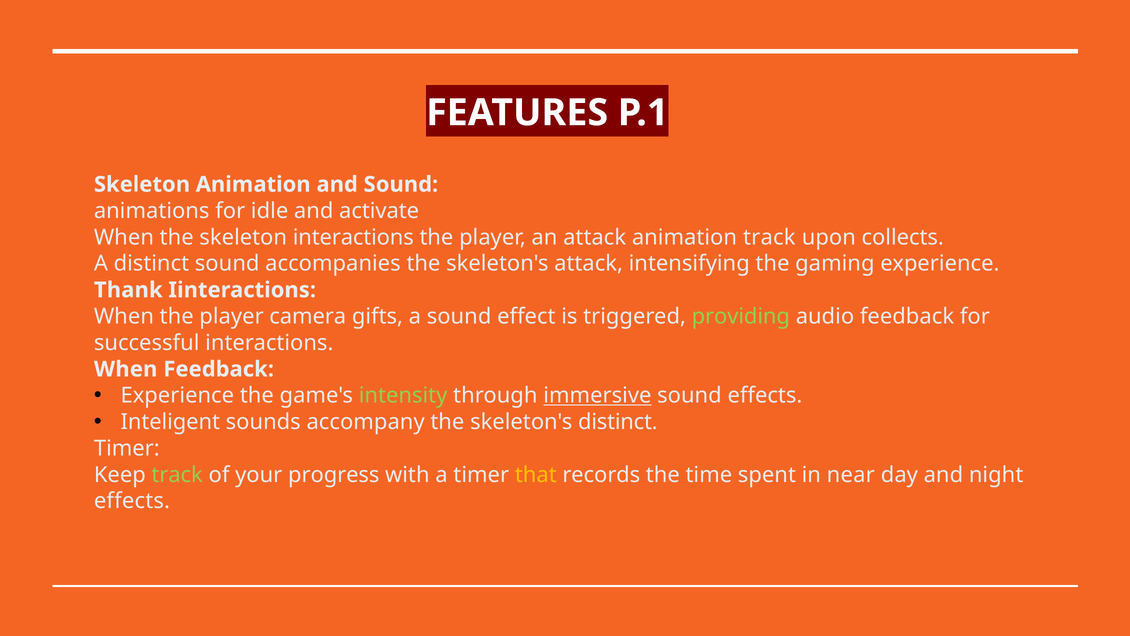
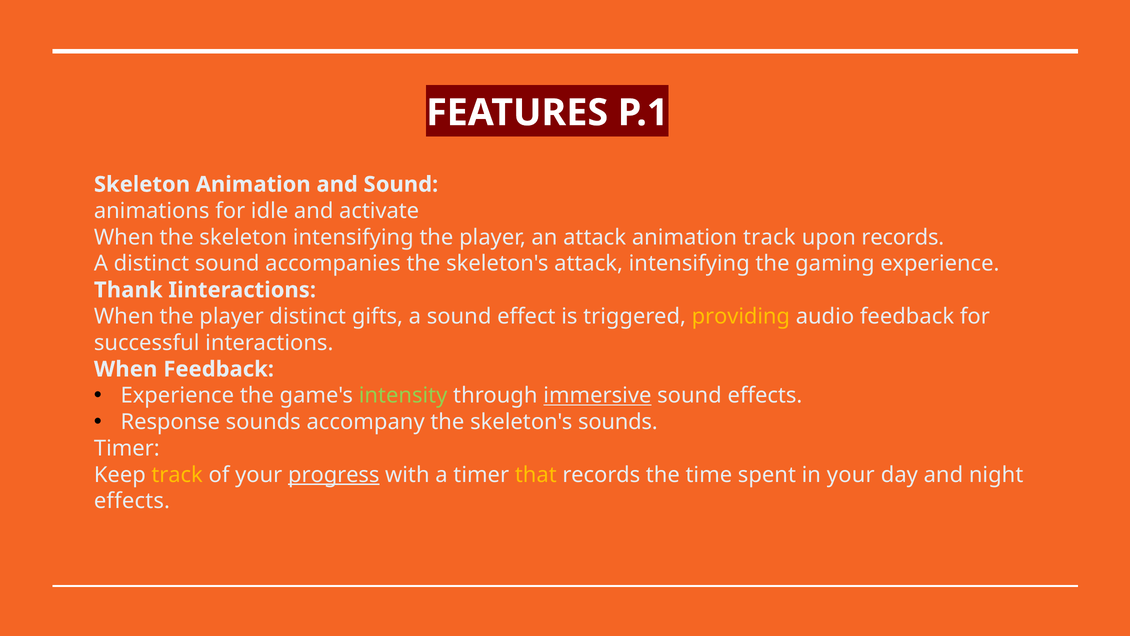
skeleton interactions: interactions -> intensifying (353, 237)
upon collects: collects -> records (903, 237)
player camera: camera -> distinct (308, 316)
providing colour: light green -> yellow (741, 316)
Inteligent: Inteligent -> Response (170, 422)
skeleton's distinct: distinct -> sounds (618, 422)
track colour: light green -> yellow (177, 475)
progress underline: none -> present (334, 475)
in near: near -> your (851, 475)
